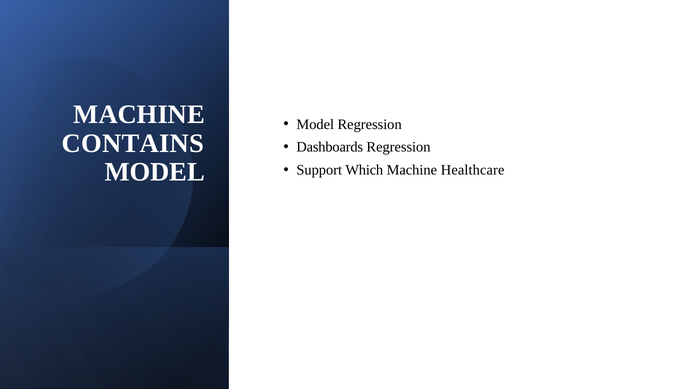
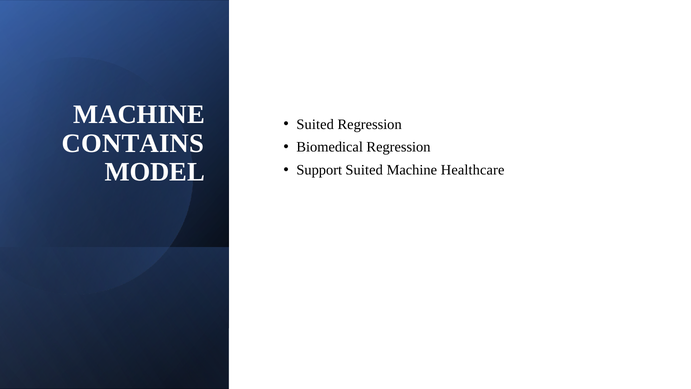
Model: Model -> Suited (315, 124)
Dashboards: Dashboards -> Biomedical (330, 147)
Support Which: Which -> Suited (364, 170)
